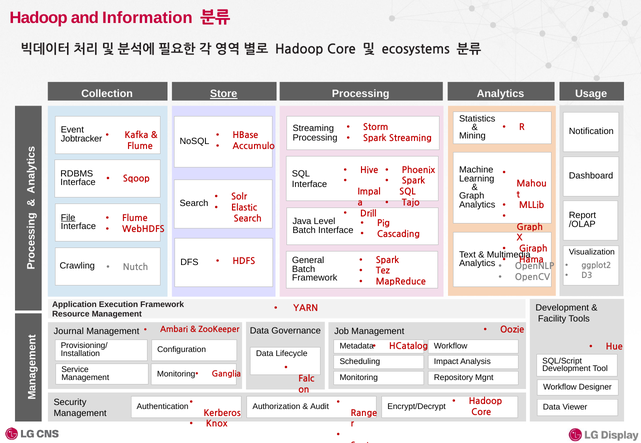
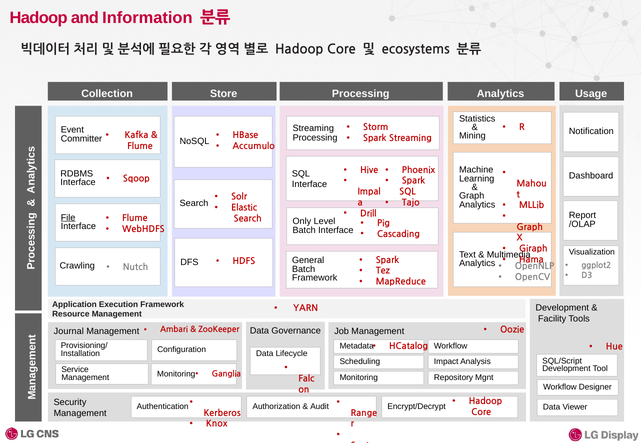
Store underline: present -> none (224, 94)
Jobtracker: Jobtracker -> Committer (81, 139)
Java: Java -> Only (302, 222)
